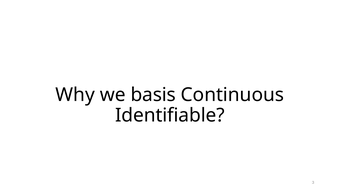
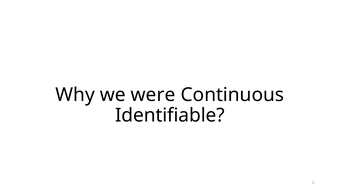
basis: basis -> were (153, 95)
